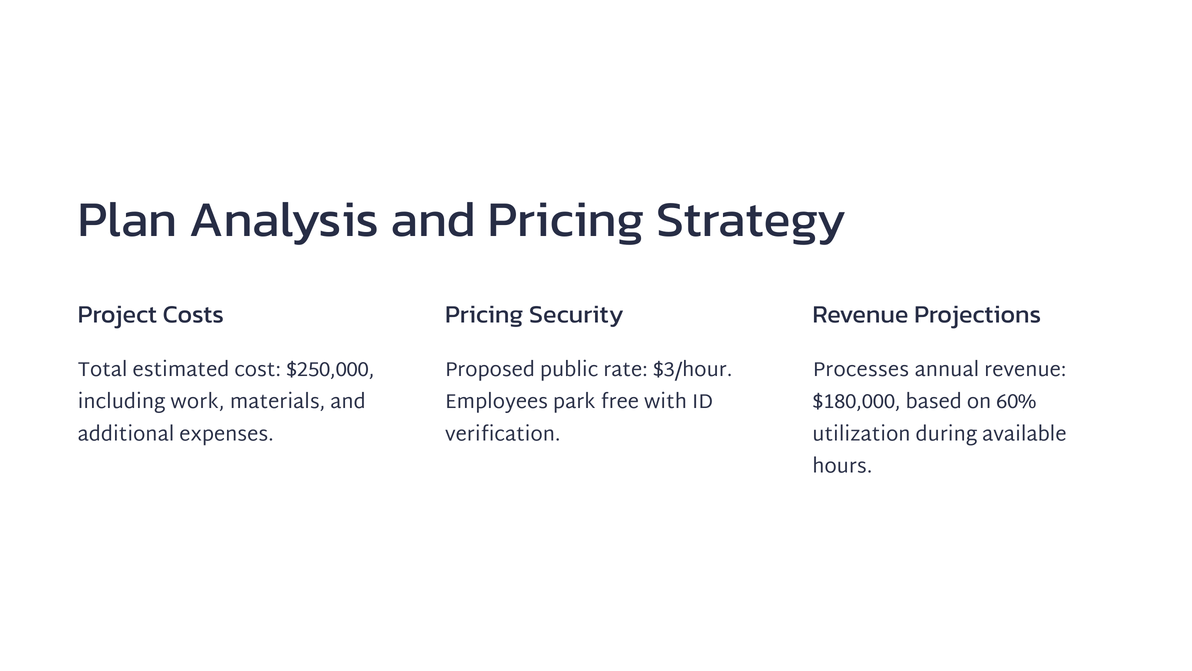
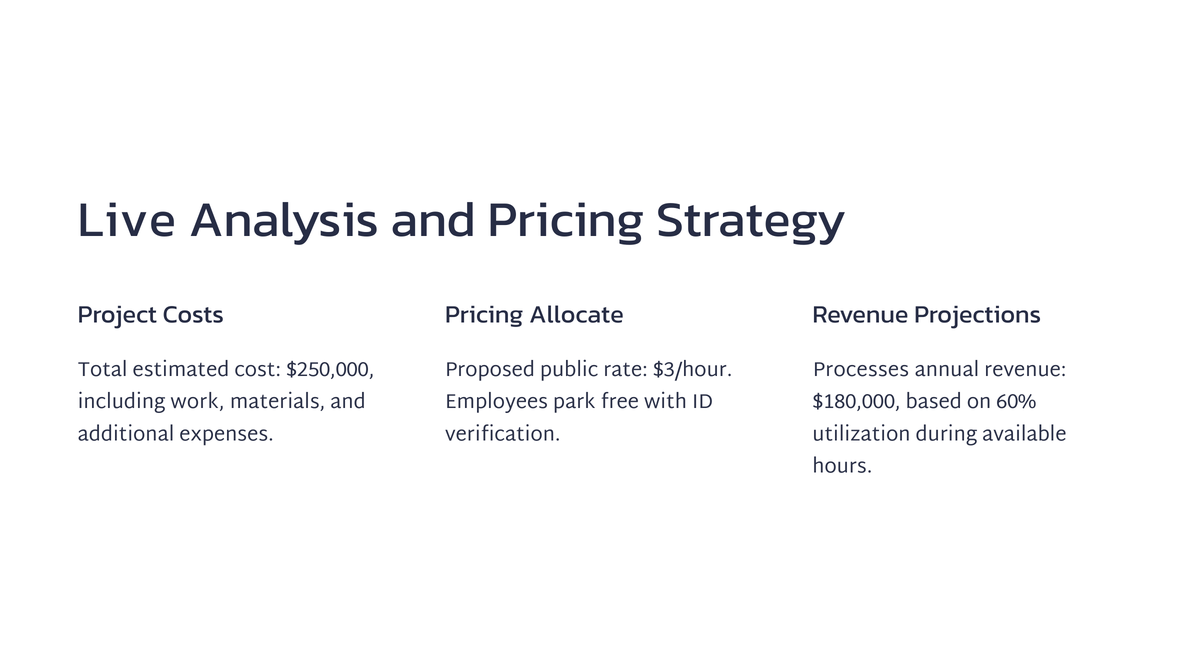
Plan: Plan -> Live (127, 219)
Security: Security -> Allocate (576, 314)
